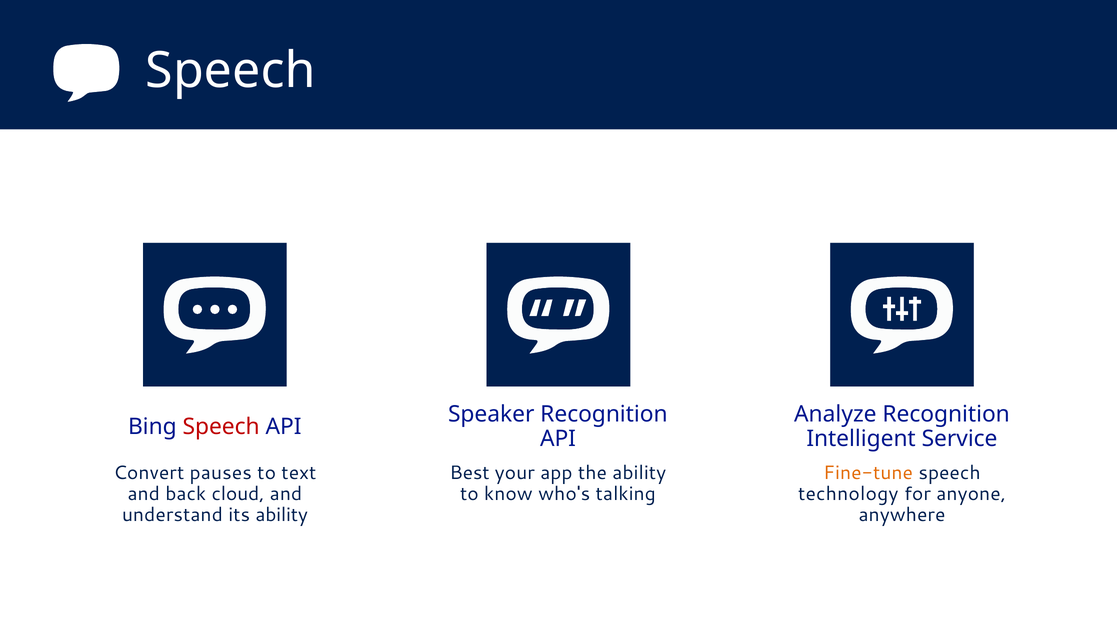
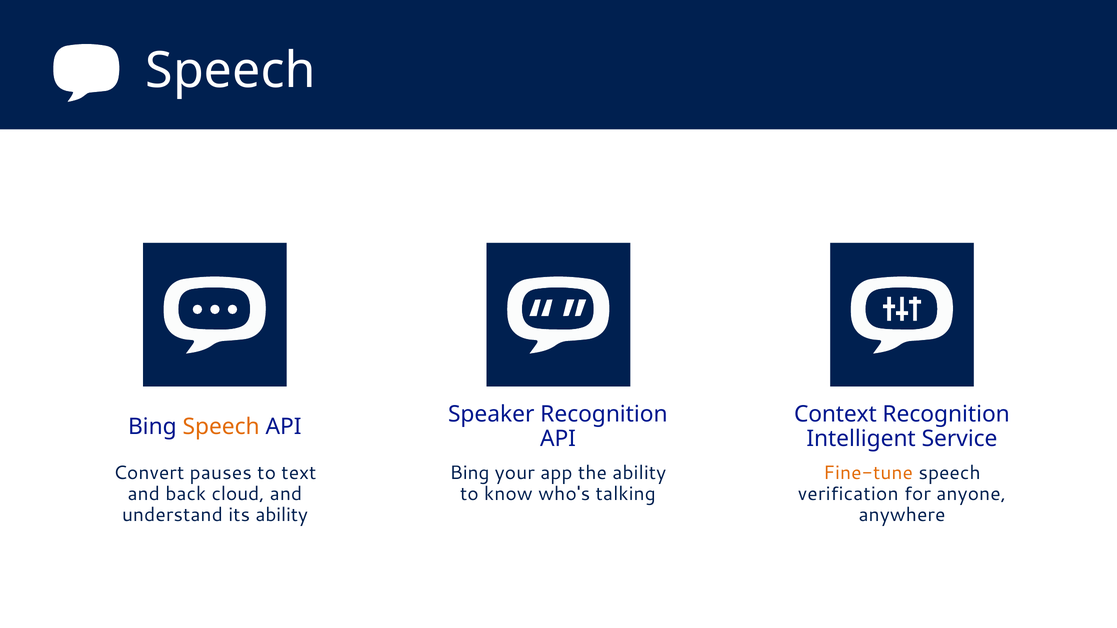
Analyze: Analyze -> Context (835, 414)
Speech colour: red -> orange (221, 427)
Best: Best -> Bing (470, 473)
technology: technology -> verification (848, 494)
